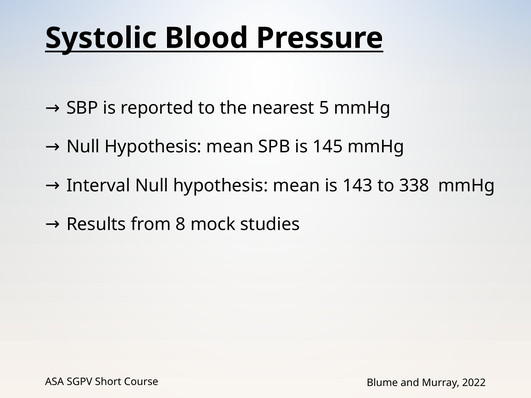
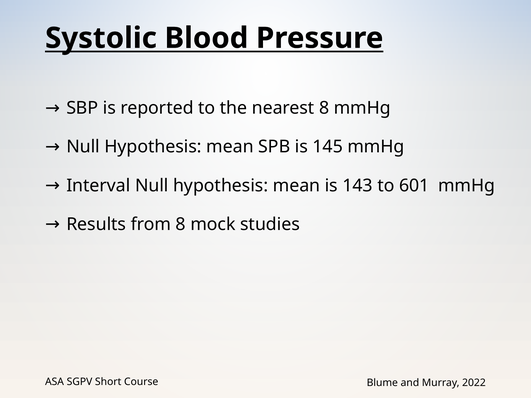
nearest 5: 5 -> 8 (324, 108)
338: 338 -> 601 (414, 186)
